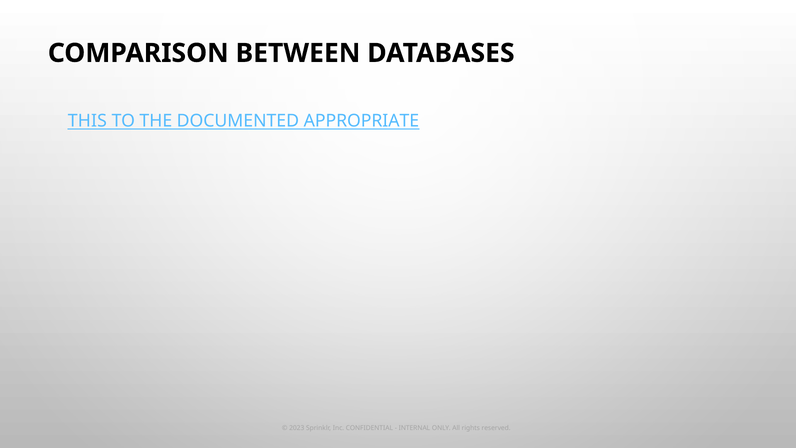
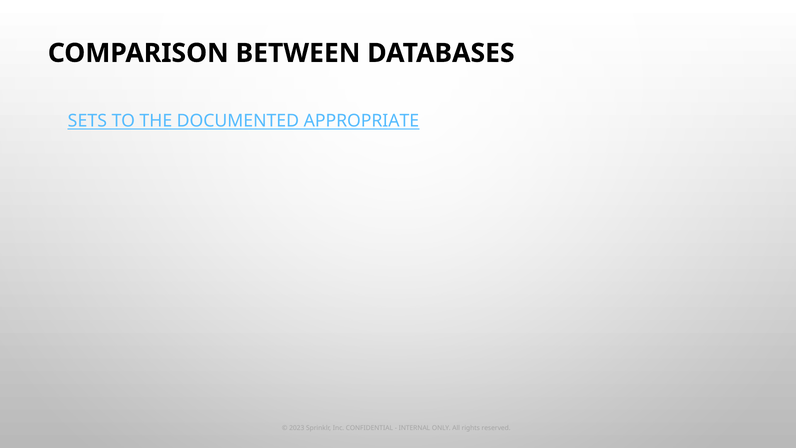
THIS: THIS -> SETS (87, 121)
